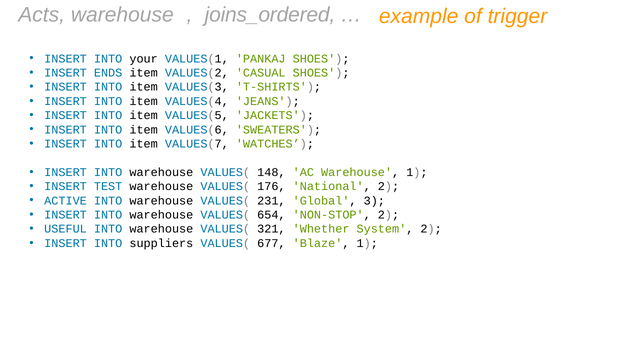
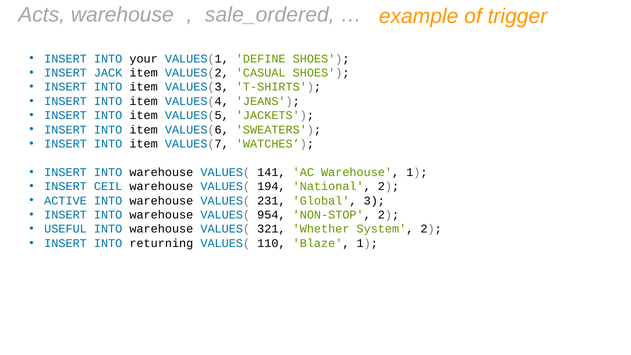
joins_ordered: joins_ordered -> sale_ordered (270, 15)
PANKAJ: PANKAJ -> DEFINE (261, 59)
ENDS: ENDS -> JACK (108, 73)
148: 148 -> 141 (271, 172)
TEST: TEST -> CEIL (108, 186)
176: 176 -> 194 (271, 186)
654: 654 -> 954 (271, 215)
suppliers: suppliers -> returning (161, 243)
677: 677 -> 110 (271, 243)
